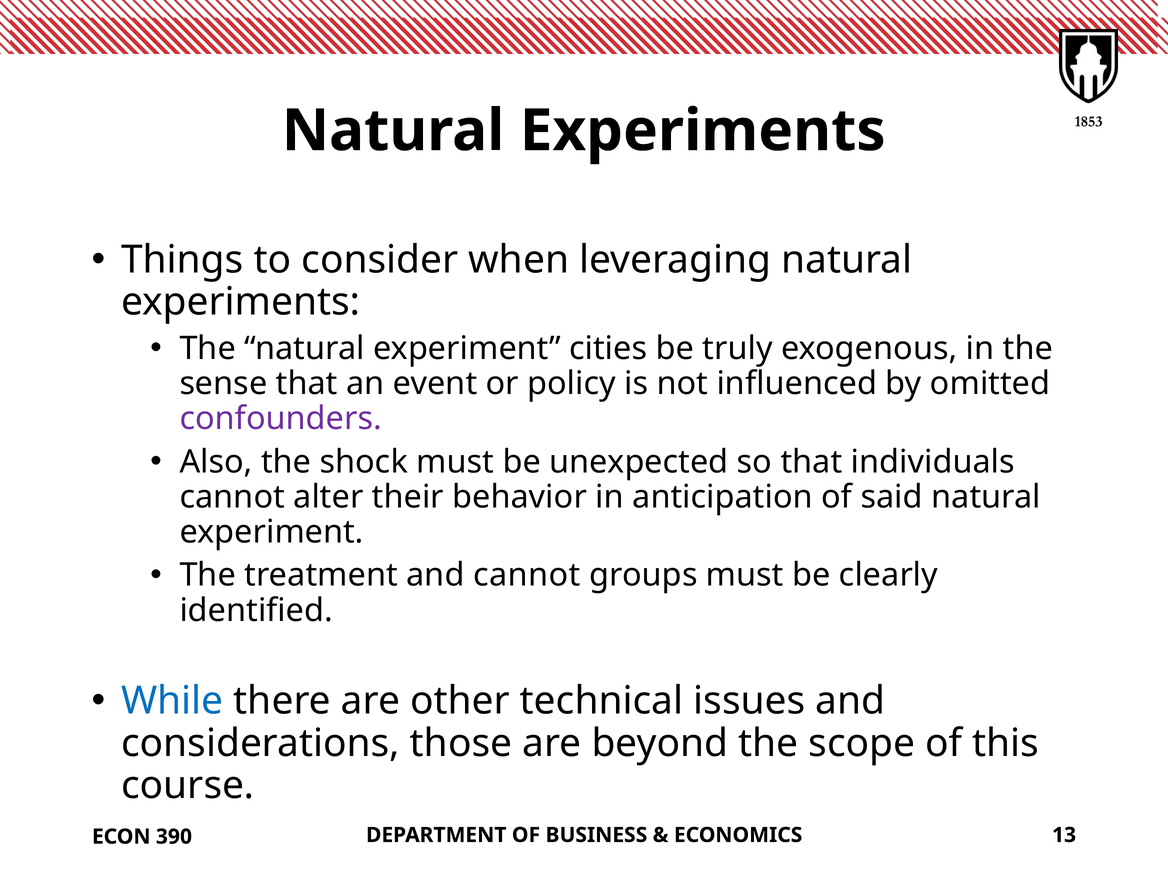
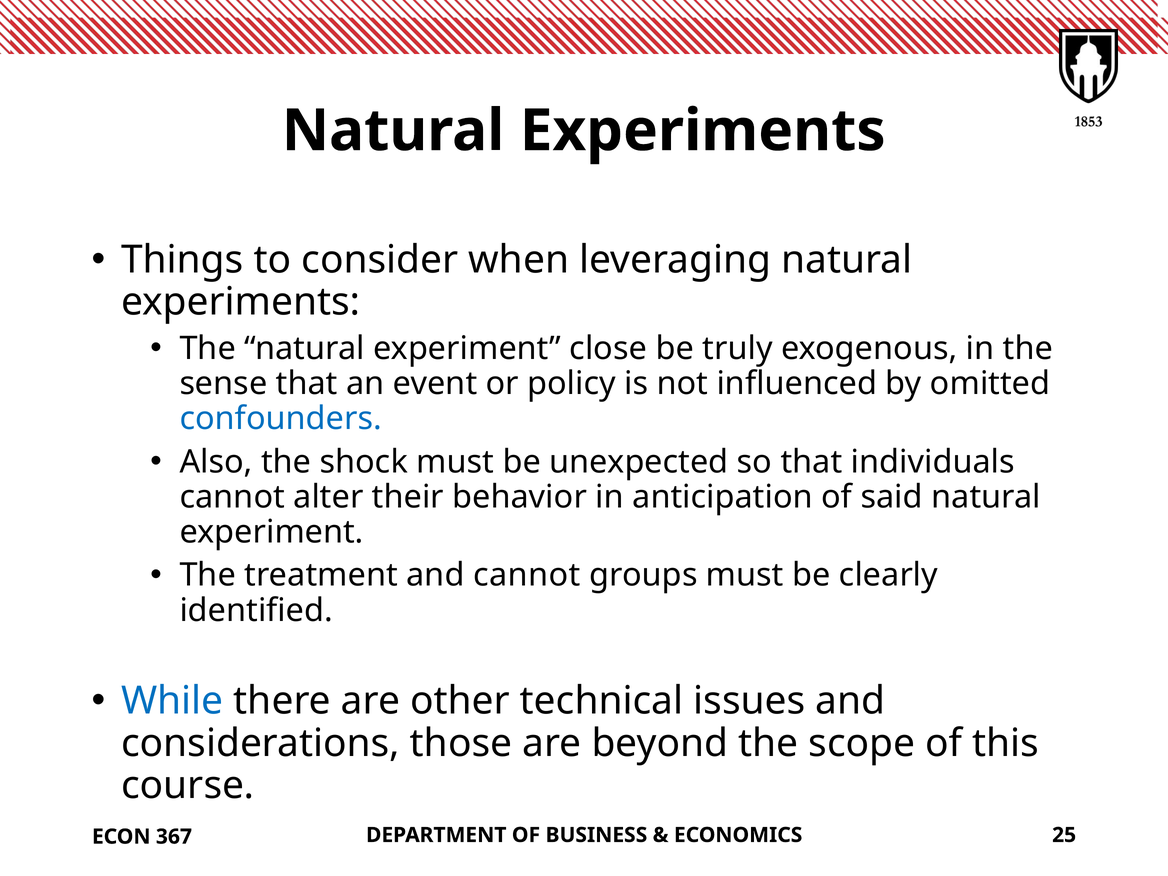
cities: cities -> close (608, 349)
confounders colour: purple -> blue (281, 419)
13: 13 -> 25 (1064, 835)
390: 390 -> 367 (174, 837)
